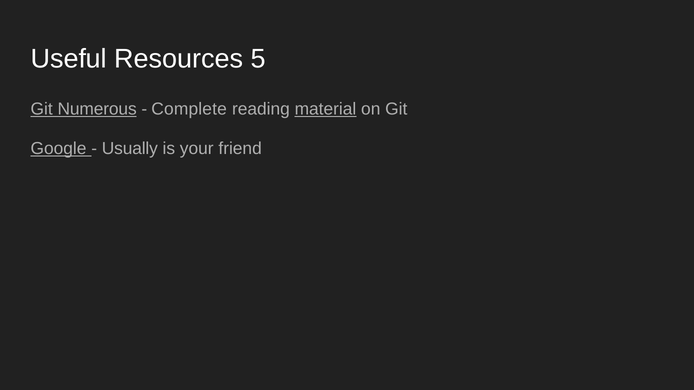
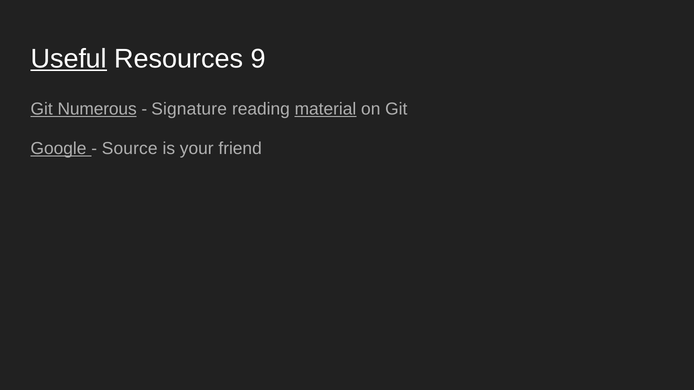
Useful underline: none -> present (69, 59)
5: 5 -> 9 (258, 59)
Complete: Complete -> Signature (189, 109)
Usually: Usually -> Source (130, 148)
